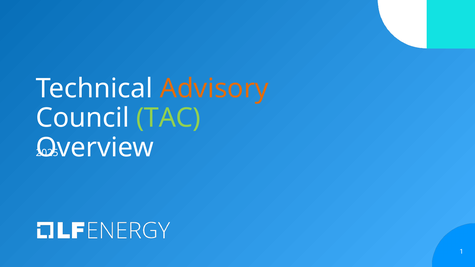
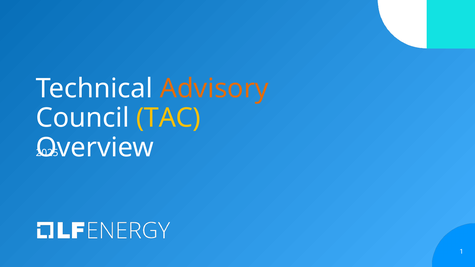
TAC colour: light green -> yellow (168, 118)
